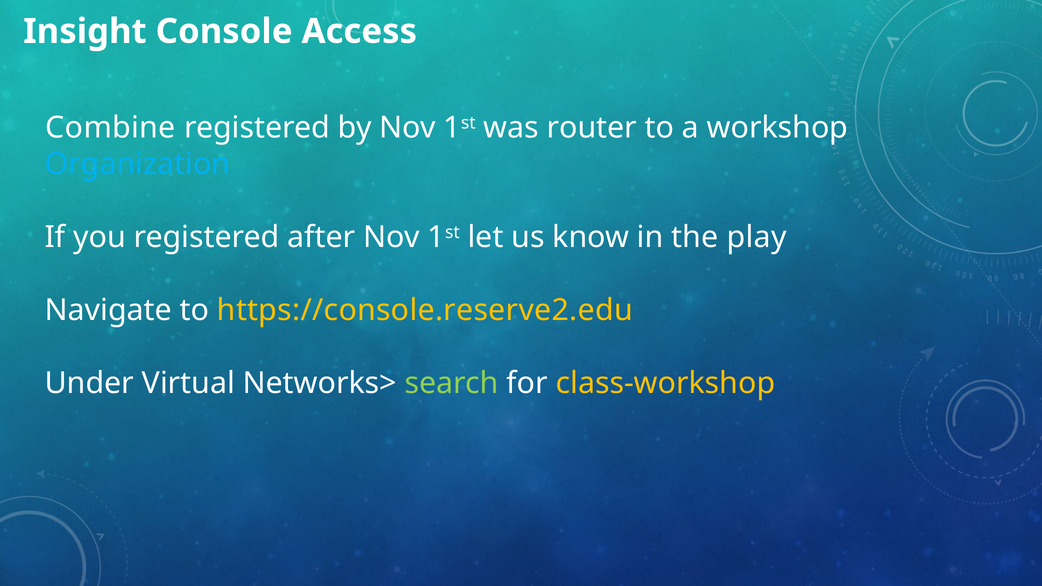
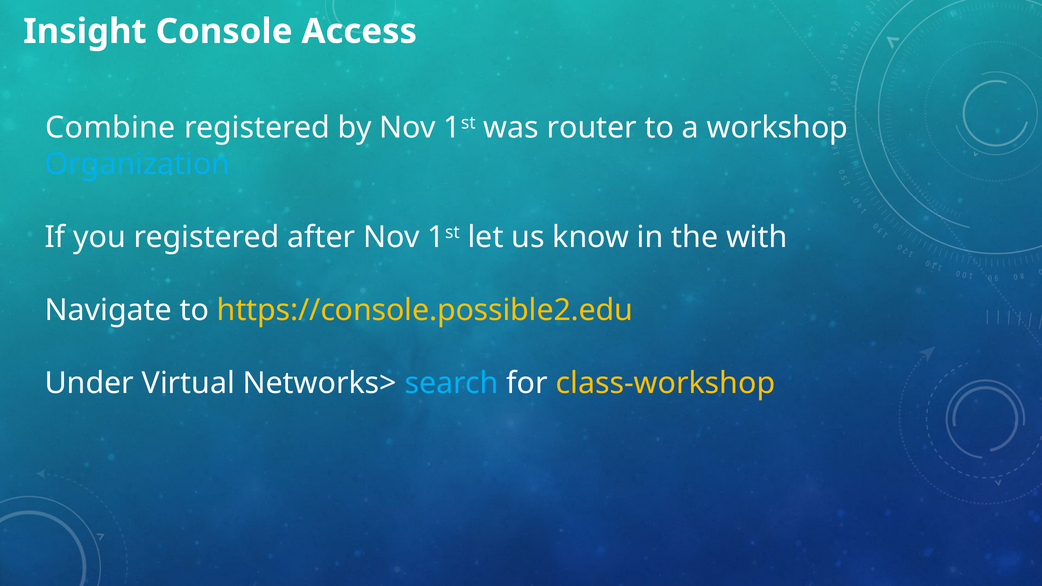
play: play -> with (757, 237)
https://console.reserve2.edu: https://console.reserve2.edu -> https://console.possible2.edu (425, 310)
search colour: light green -> light blue (452, 383)
